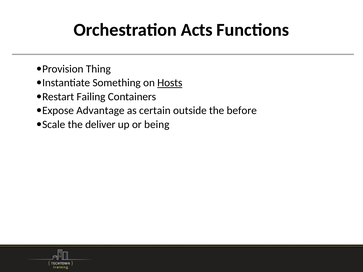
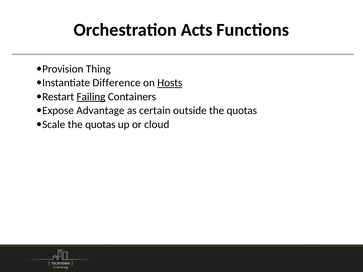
Something: Something -> Difference (117, 83)
Failing underline: none -> present (91, 97)
outside the before: before -> quotas (242, 111)
Scale the deliver: deliver -> quotas (100, 124)
being: being -> cloud (157, 124)
